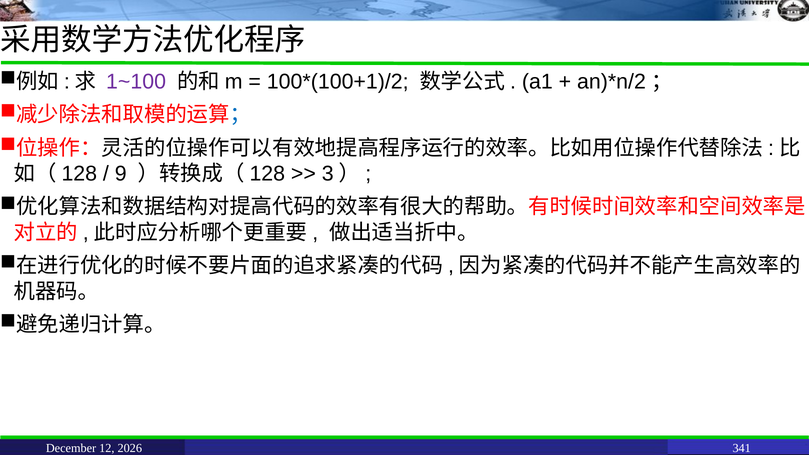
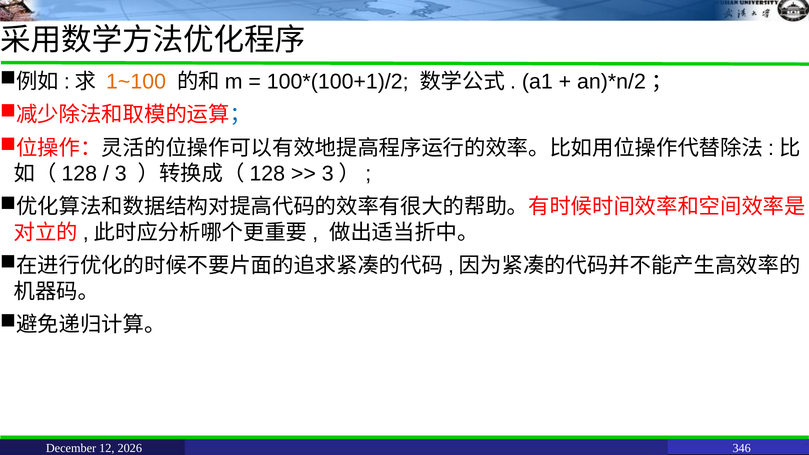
1~100 colour: purple -> orange (136, 82)
9: 9 -> 3 (121, 174)
341: 341 -> 346 (742, 448)
